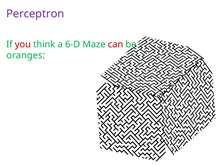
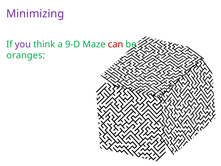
Perceptron: Perceptron -> Minimizing (35, 14)
you colour: red -> purple (23, 44)
6-D: 6-D -> 9-D (73, 44)
